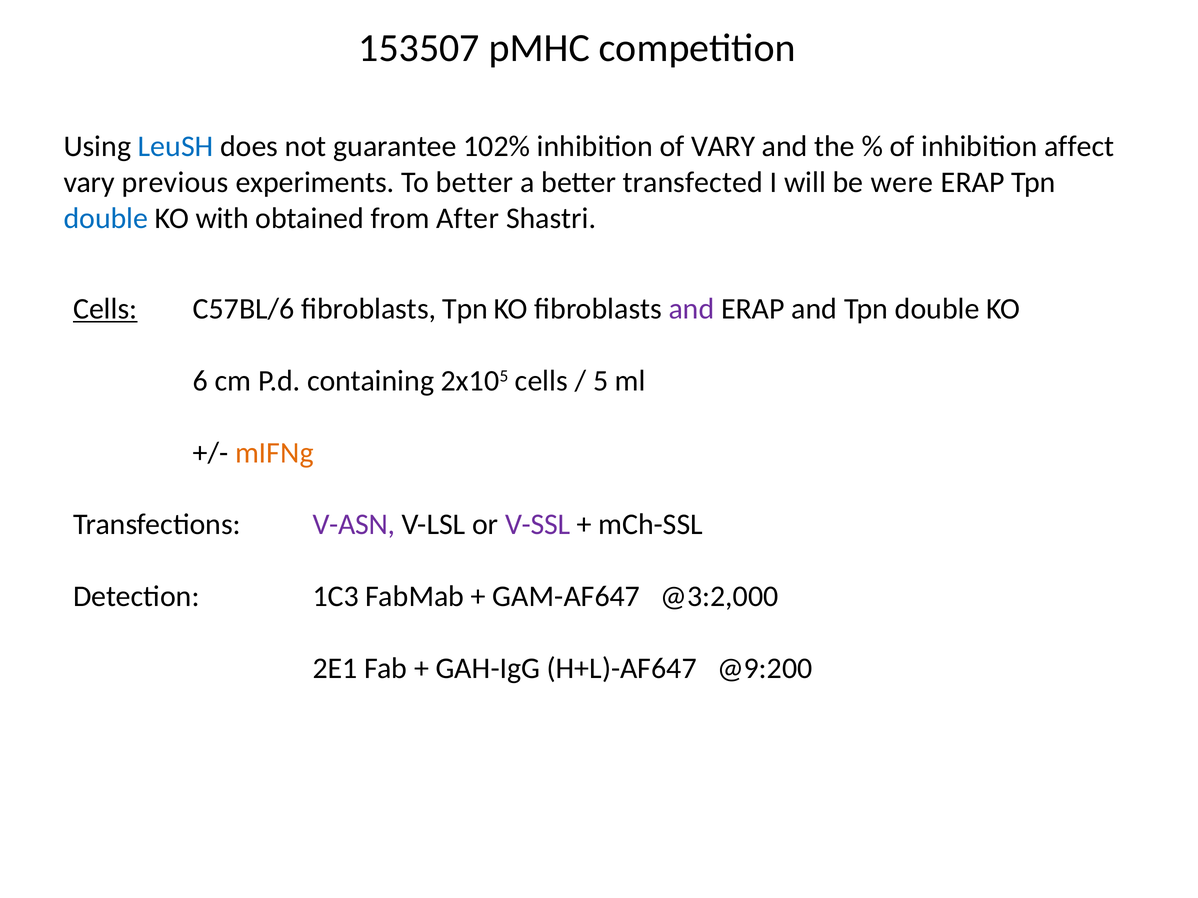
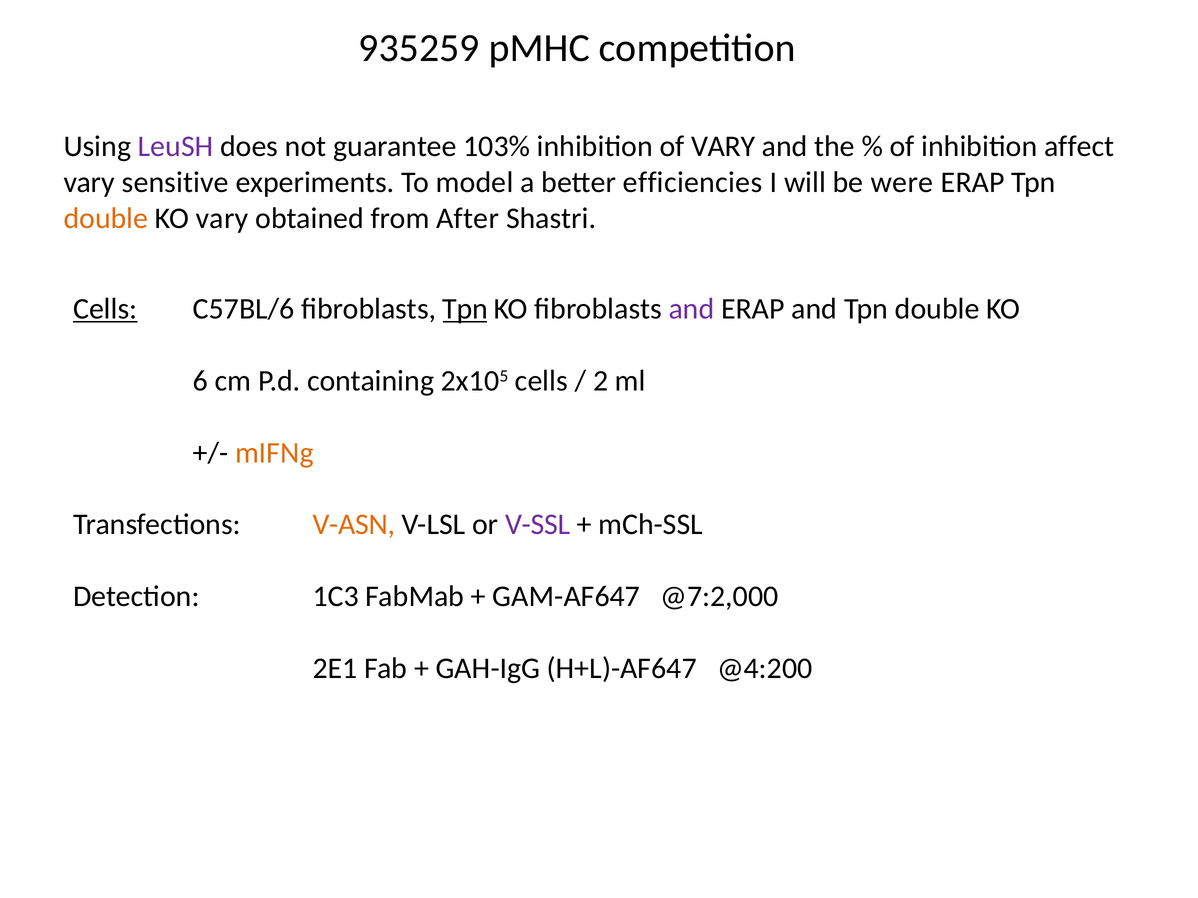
153507: 153507 -> 935259 (419, 48)
LeuSH colour: blue -> purple (176, 147)
102%: 102% -> 103% (497, 147)
previous: previous -> sensitive (175, 183)
To better: better -> model (475, 183)
transfected: transfected -> efficiencies (693, 183)
double colour: blue -> orange (106, 219)
KO with: with -> vary (222, 219)
Tpn underline: none -> present (465, 309)
5: 5 -> 2 (601, 381)
V-ASN colour: purple -> orange (354, 525)
@3:2,000: @3:2,000 -> @7:2,000 (719, 597)
@9:200: @9:200 -> @4:200 (765, 669)
